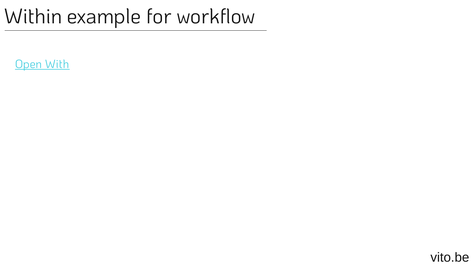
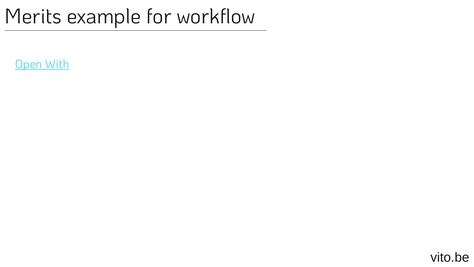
Within: Within -> Merits (33, 16)
